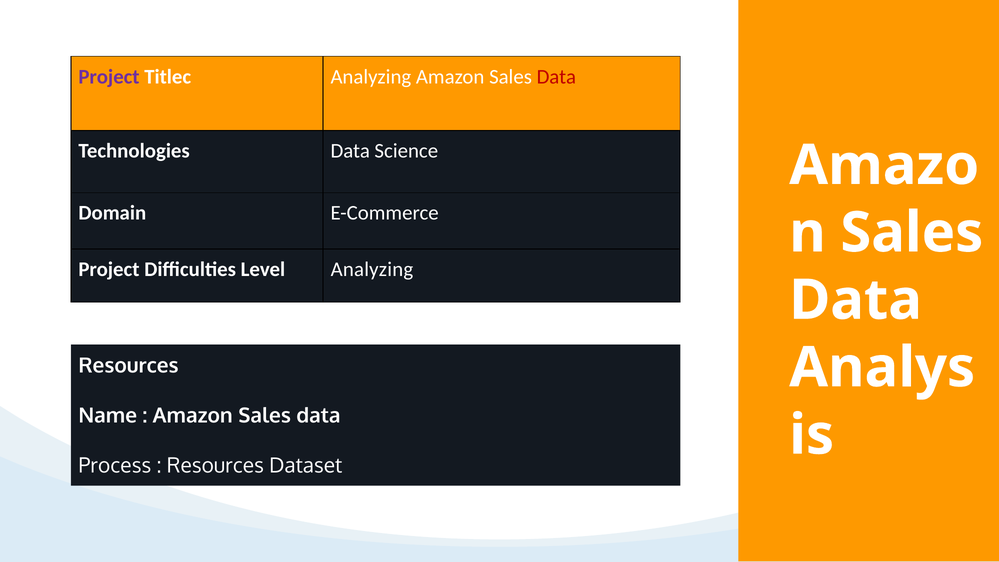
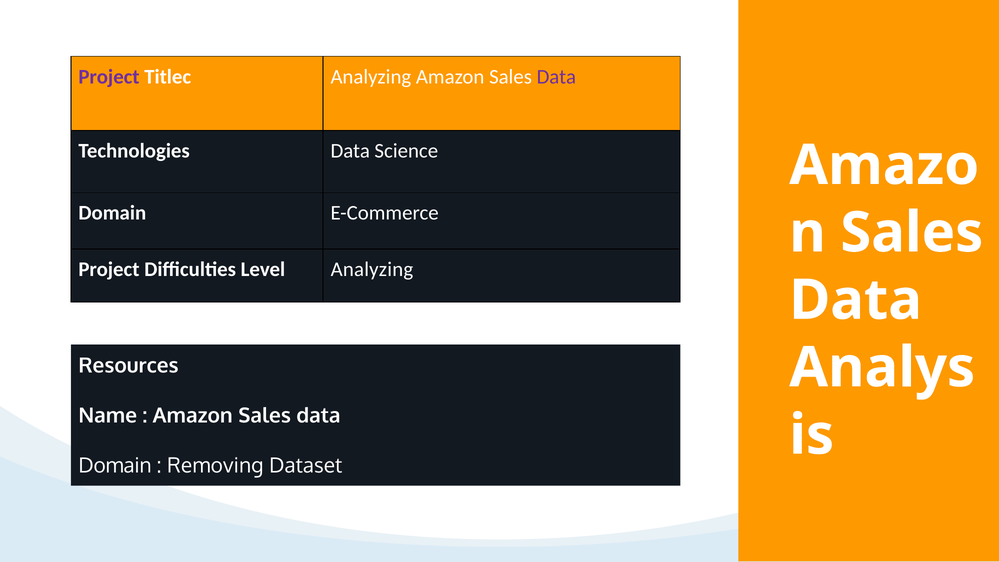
Data colour: red -> purple (556, 77)
Process: Process -> Domain (115, 466)
Resources: Resources -> Removing (215, 466)
